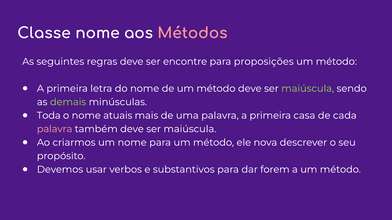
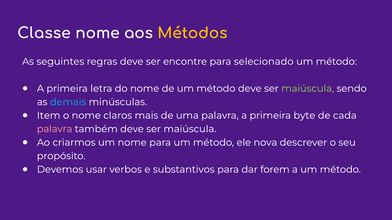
Métodos colour: pink -> yellow (192, 33)
proposições: proposições -> selecionado (264, 62)
demais colour: light green -> light blue (68, 102)
Toda: Toda -> Item (49, 116)
atuais: atuais -> claros (118, 116)
casa: casa -> byte (304, 116)
